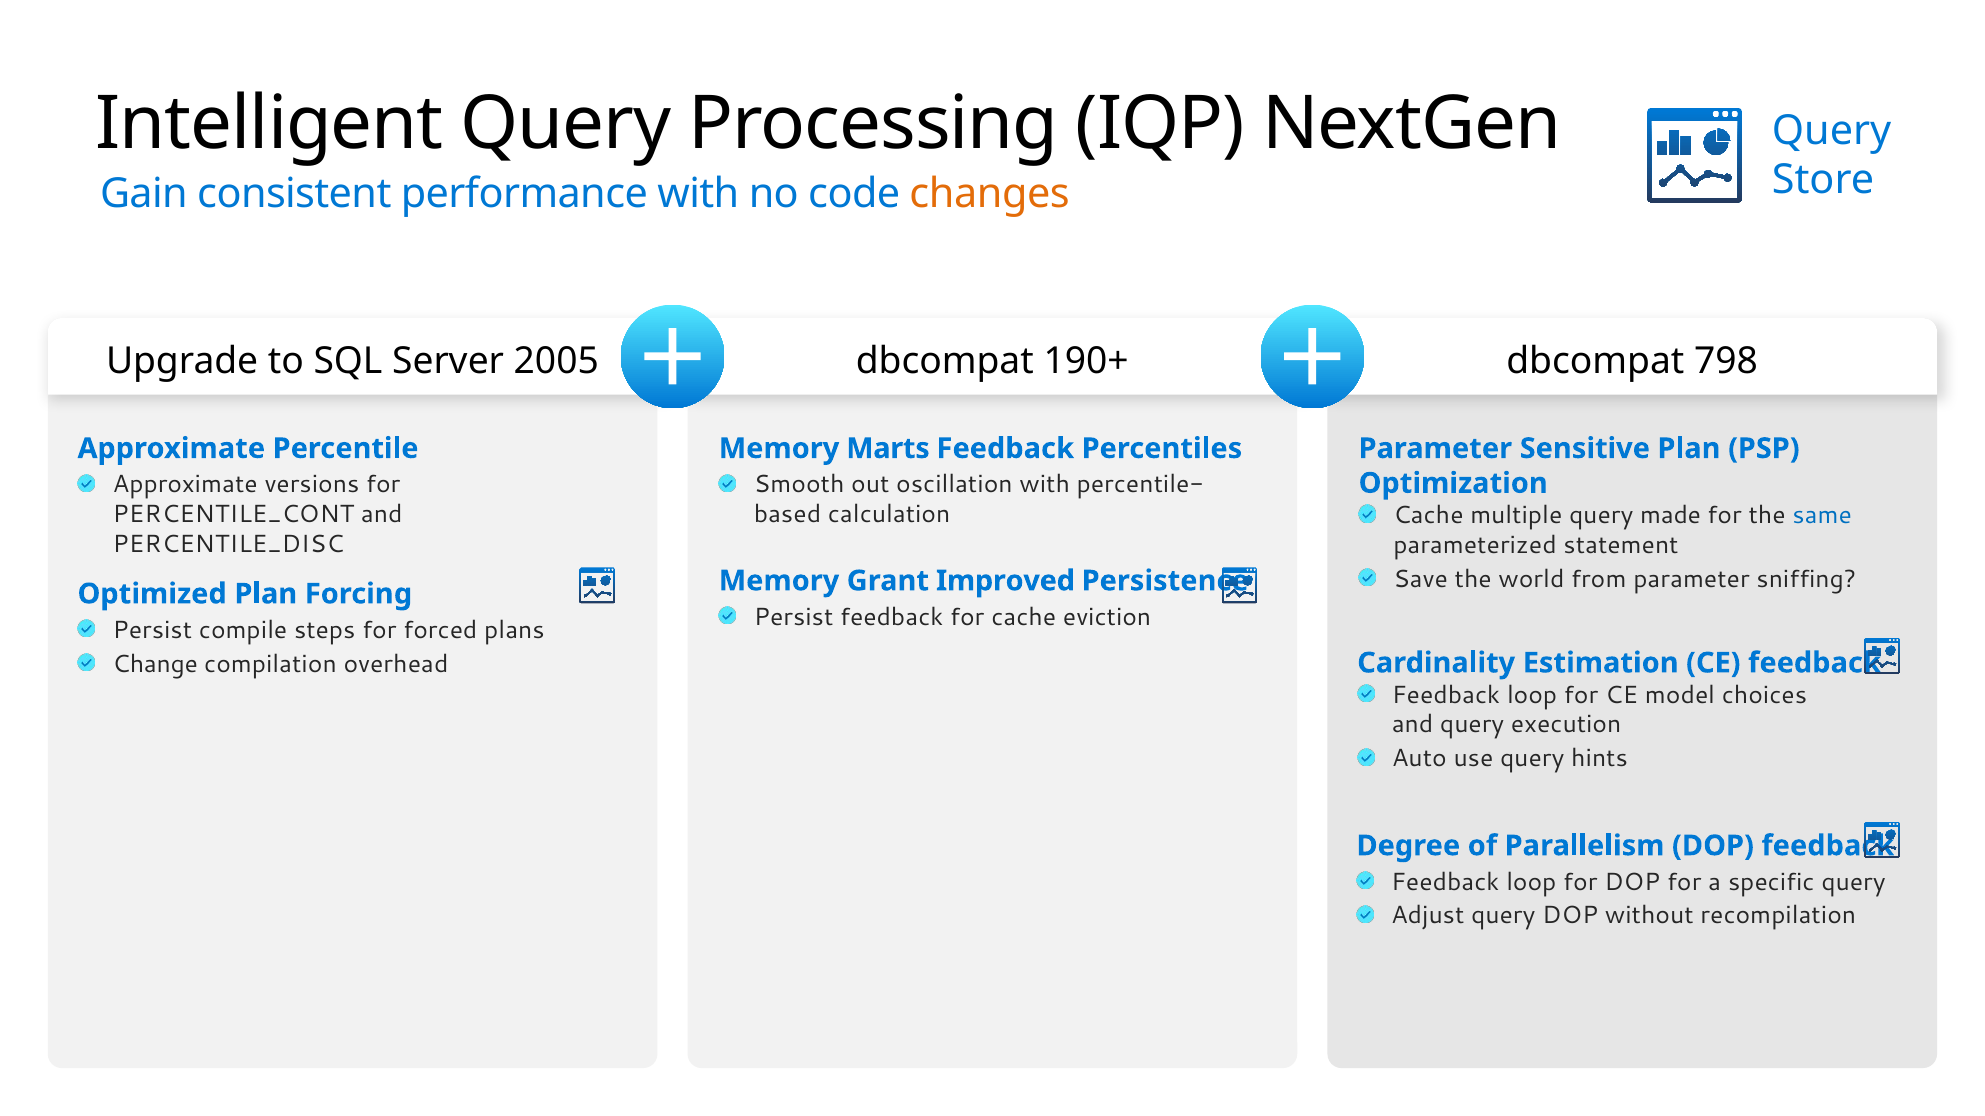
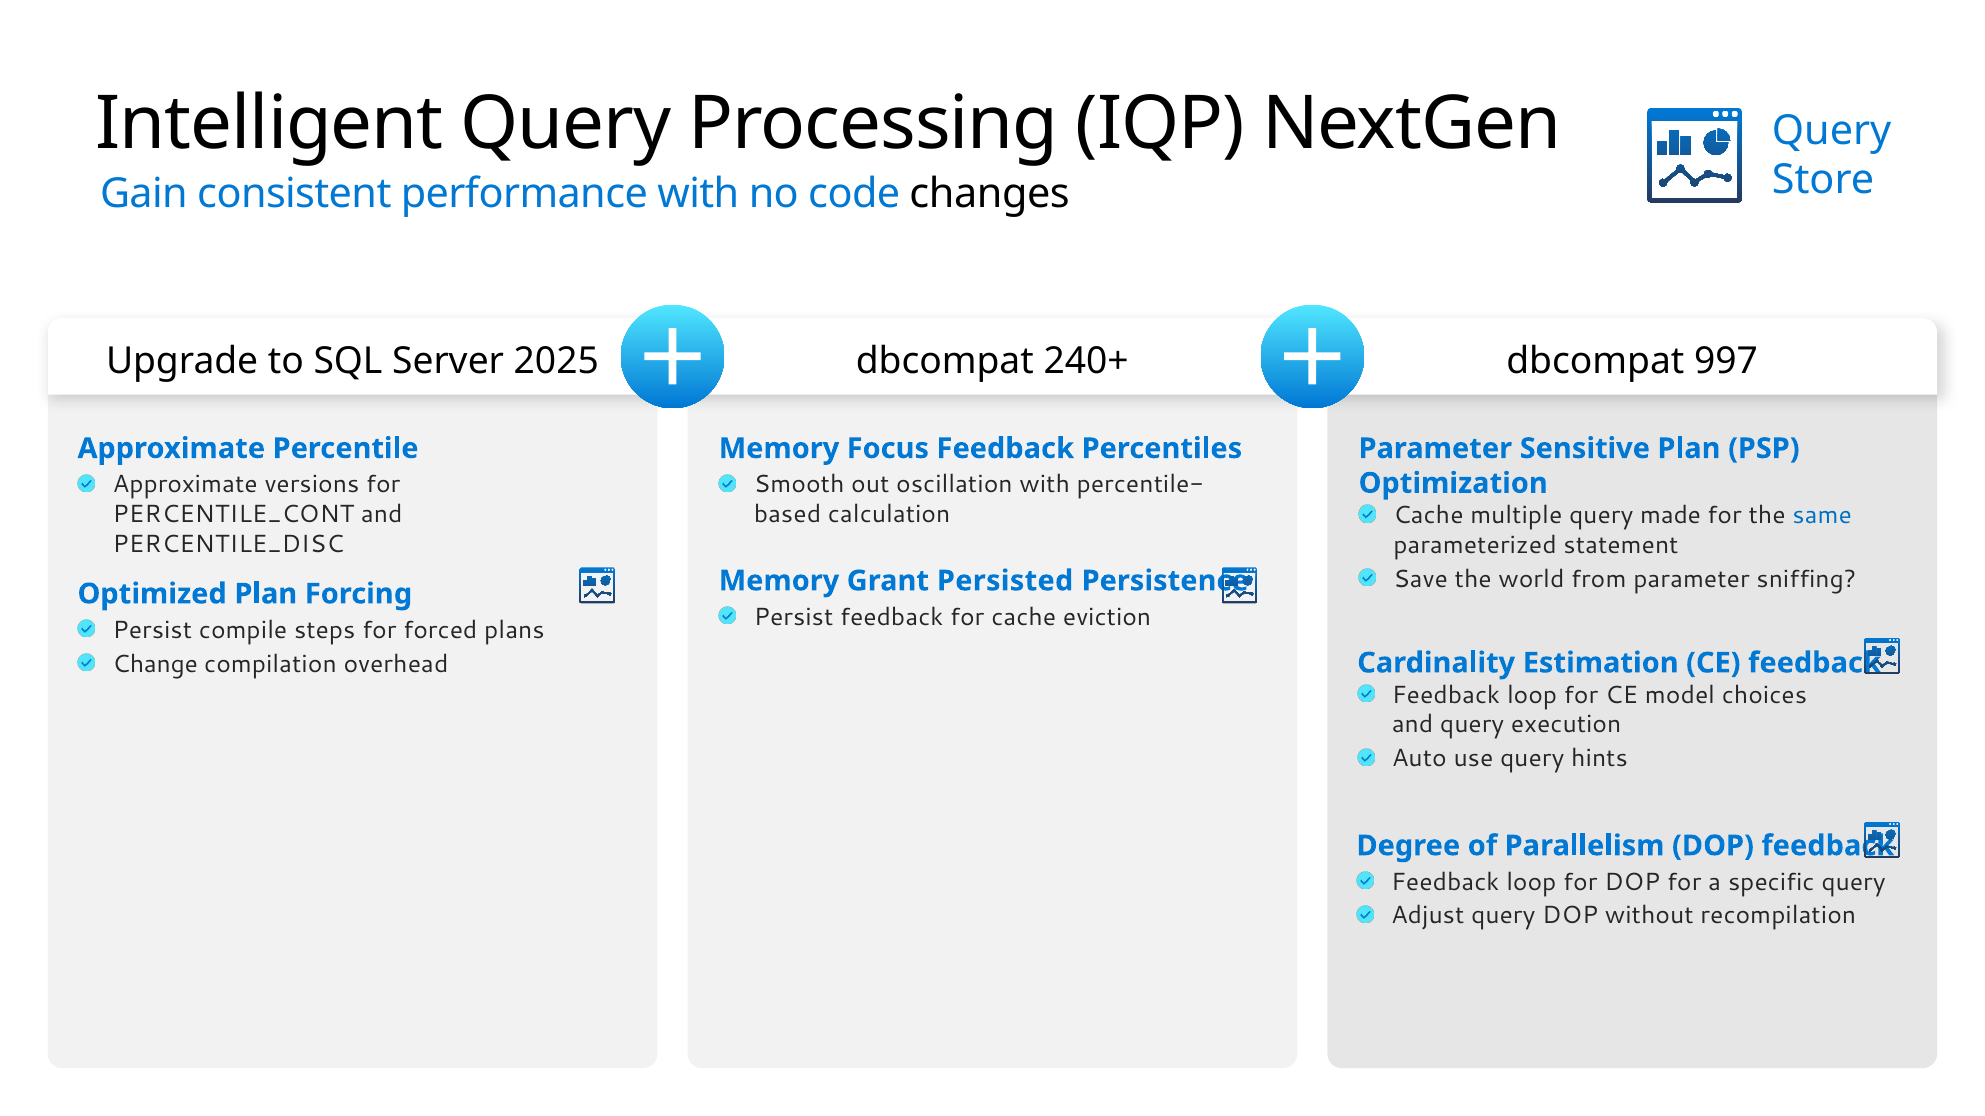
changes colour: orange -> black (990, 194)
2005: 2005 -> 2025 (556, 361)
190+: 190+ -> 240+ (1086, 361)
798: 798 -> 997 (1726, 361)
Marts: Marts -> Focus (888, 449)
Improved: Improved -> Persisted (1005, 581)
